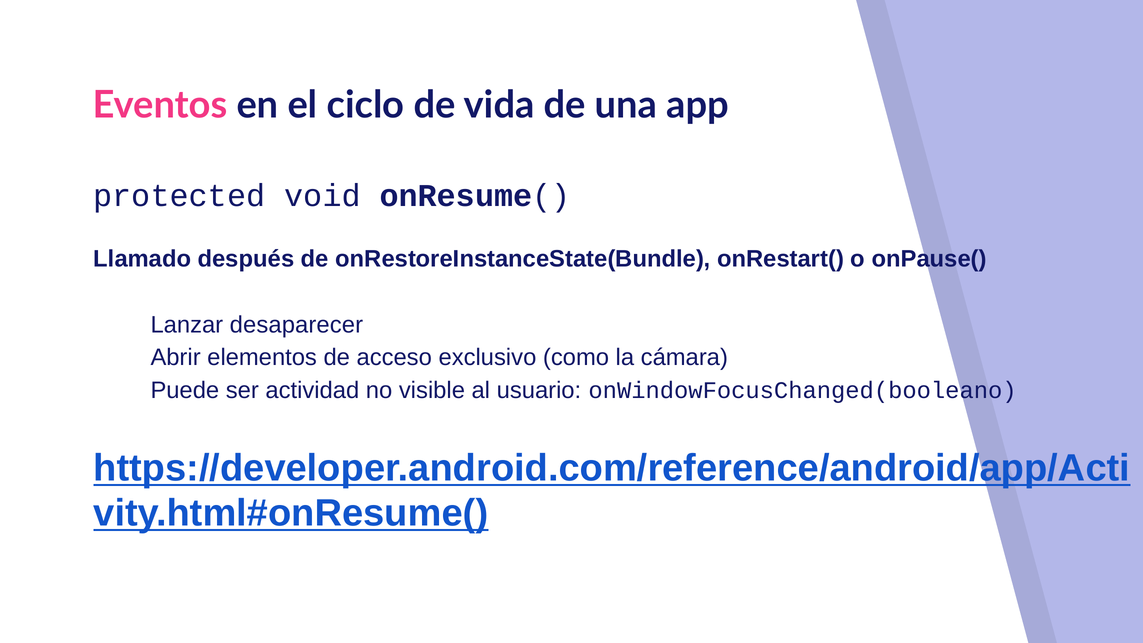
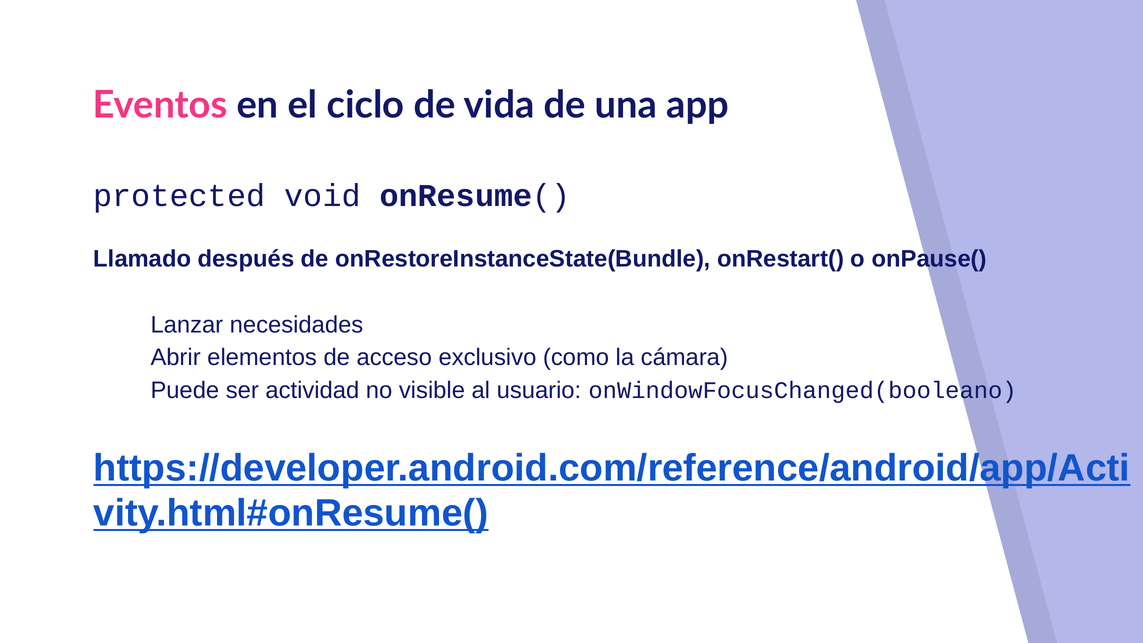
desaparecer: desaparecer -> necesidades (296, 325)
